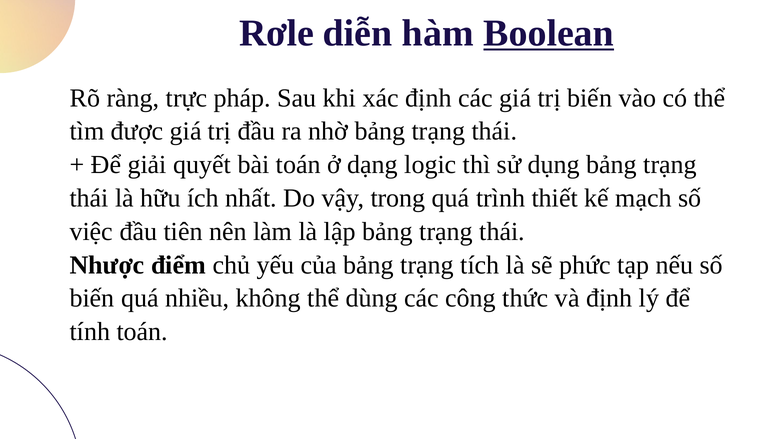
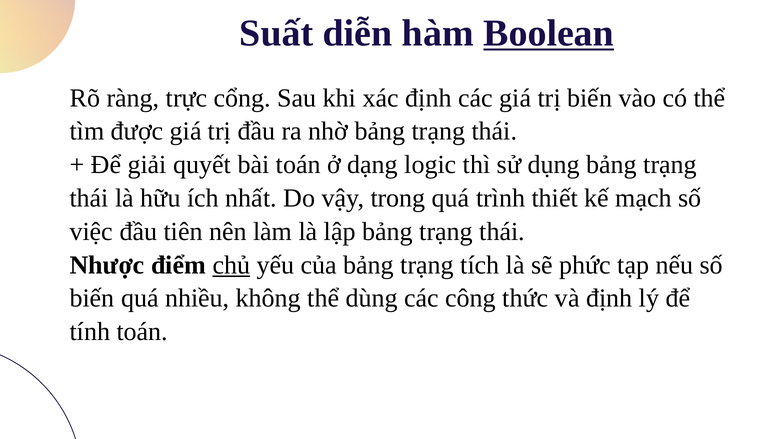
Rơle: Rơle -> Suất (276, 33)
pháp: pháp -> cổng (242, 98)
chủ underline: none -> present (231, 265)
